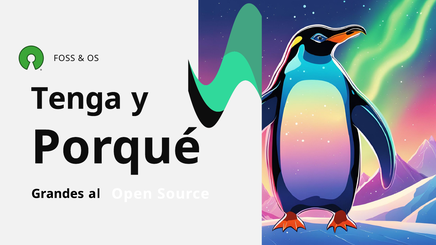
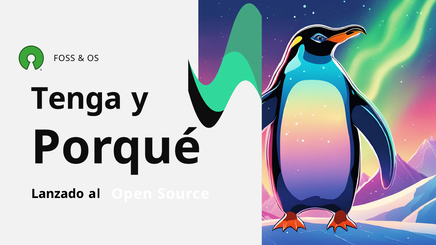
Grandes: Grandes -> Lanzado (58, 194)
